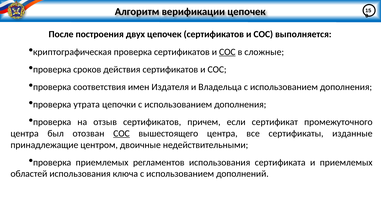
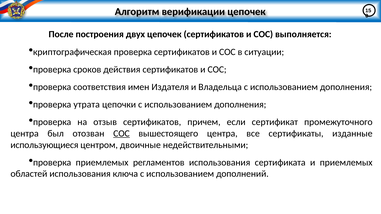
СОС underline: present -> none (227, 52)
сложные: сложные -> ситуации (264, 52)
принадлежащие: принадлежащие -> использующиеся (44, 145)
